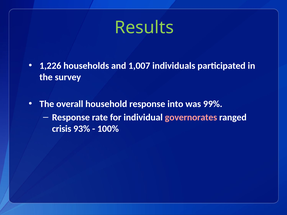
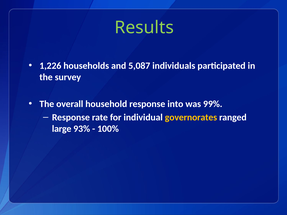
1,007: 1,007 -> 5,087 (139, 66)
governorates colour: pink -> yellow (191, 117)
crisis: crisis -> large (62, 129)
